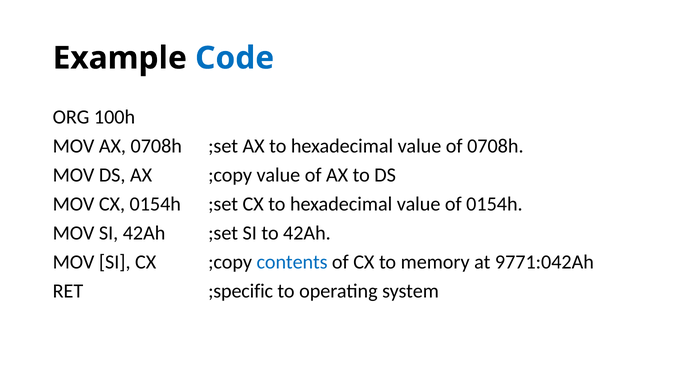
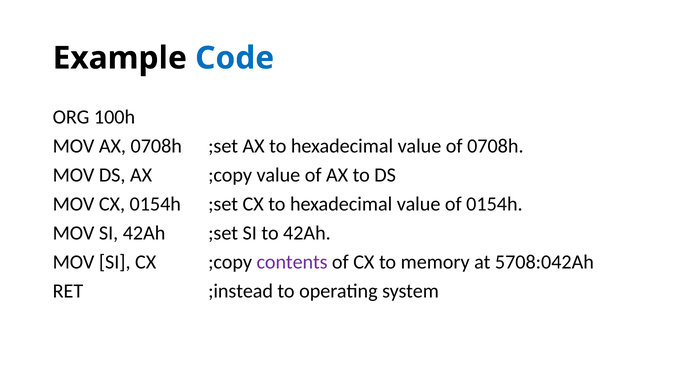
contents colour: blue -> purple (292, 262)
9771:042Ah: 9771:042Ah -> 5708:042Ah (544, 262)
;specific: ;specific -> ;instead (241, 291)
